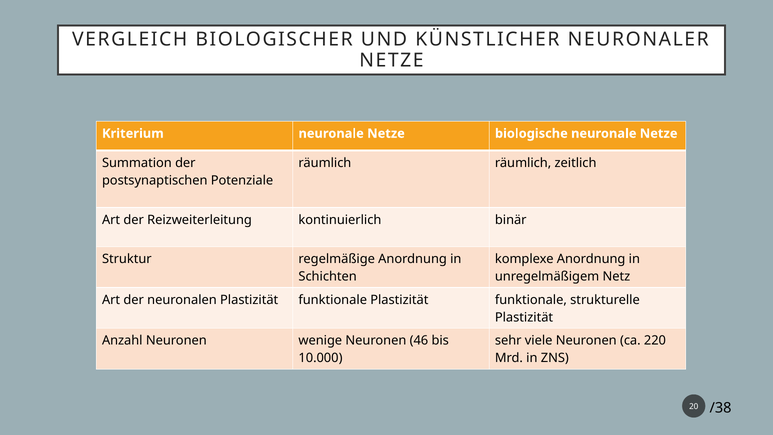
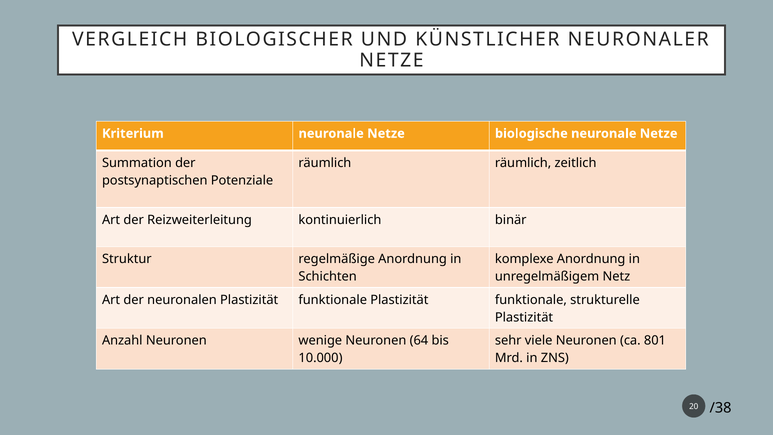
46: 46 -> 64 (419, 341)
220: 220 -> 801 (655, 341)
